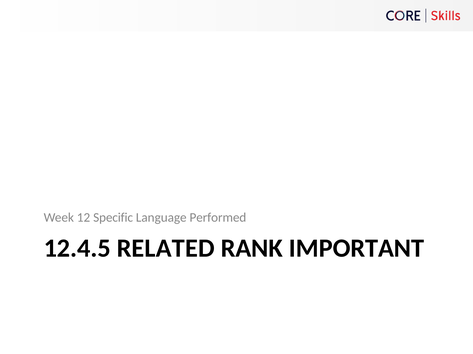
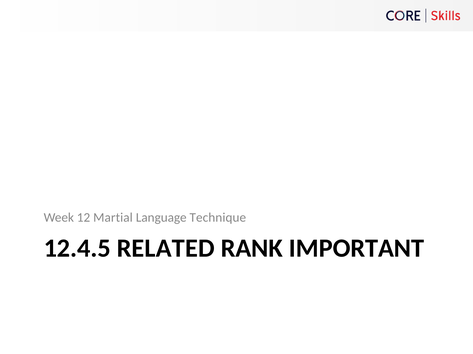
Specific: Specific -> Martial (113, 218)
Performed: Performed -> Technique (218, 218)
